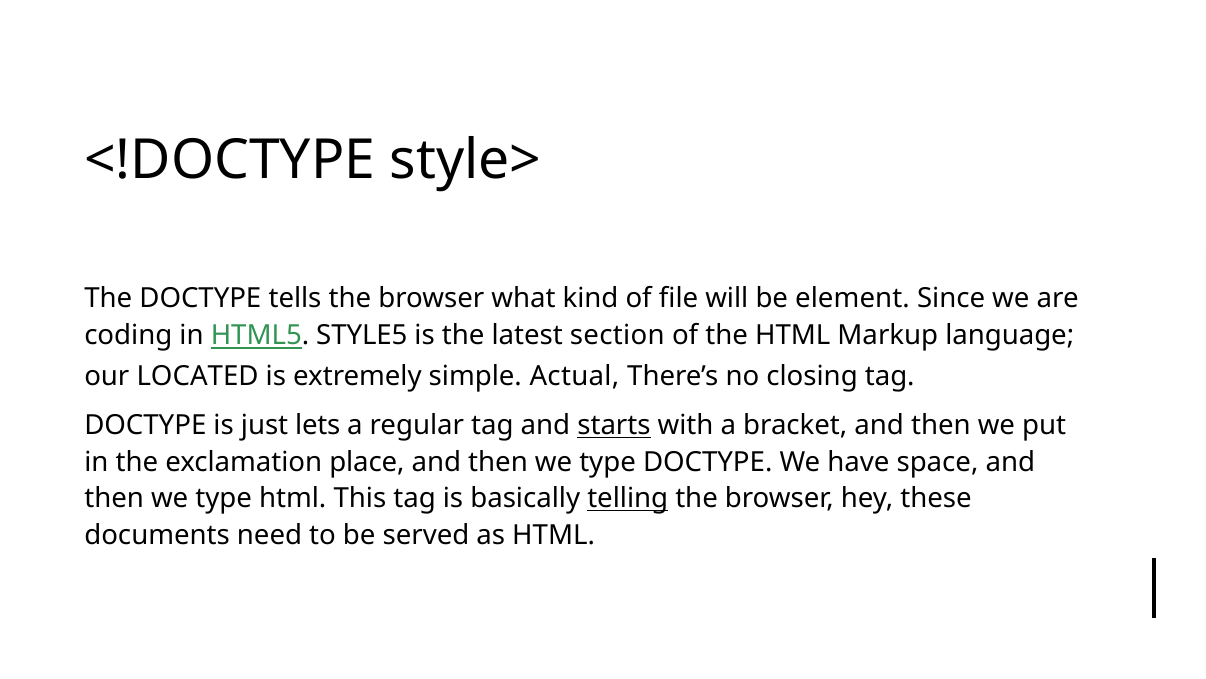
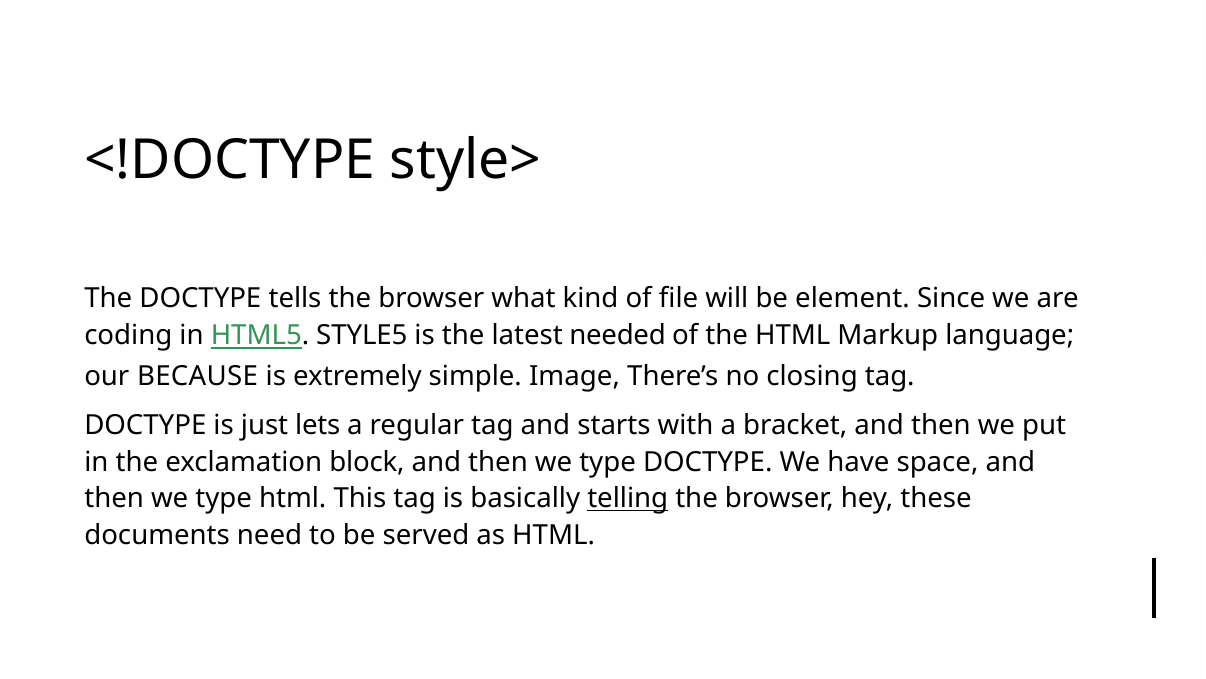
section: section -> needed (618, 335)
LOCATED: LOCATED -> BECAUSE (197, 376)
Actual: Actual -> Image (575, 376)
starts underline: present -> none (614, 425)
place: place -> block (367, 462)
